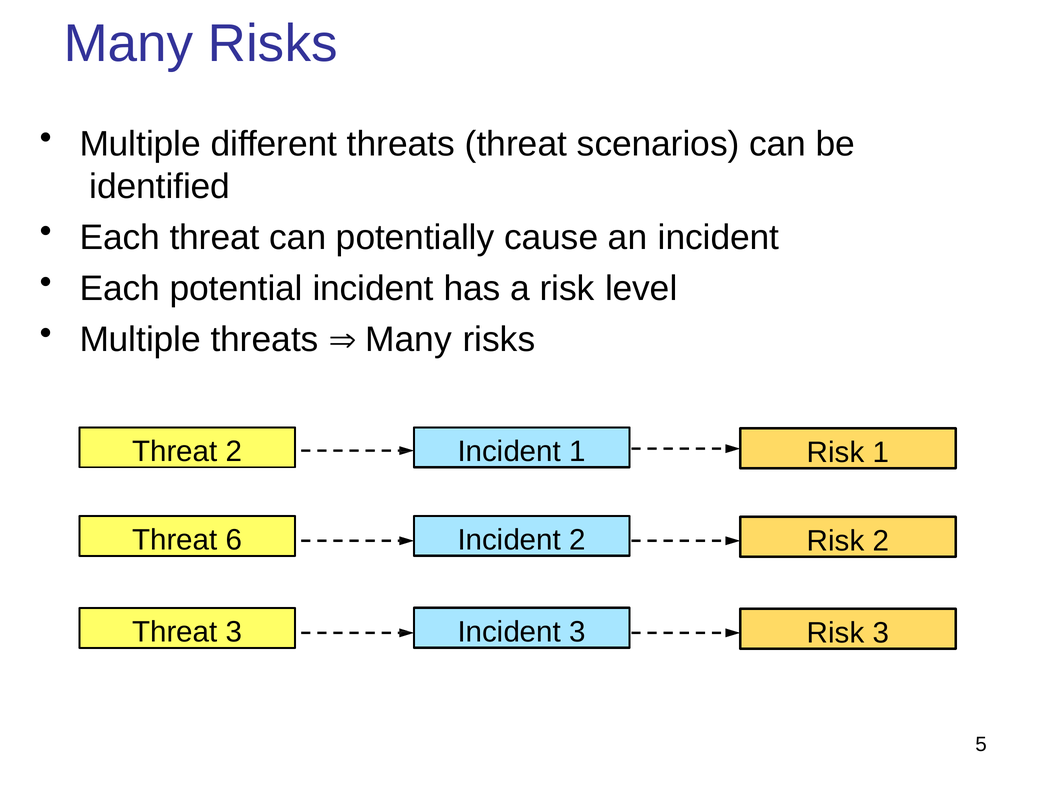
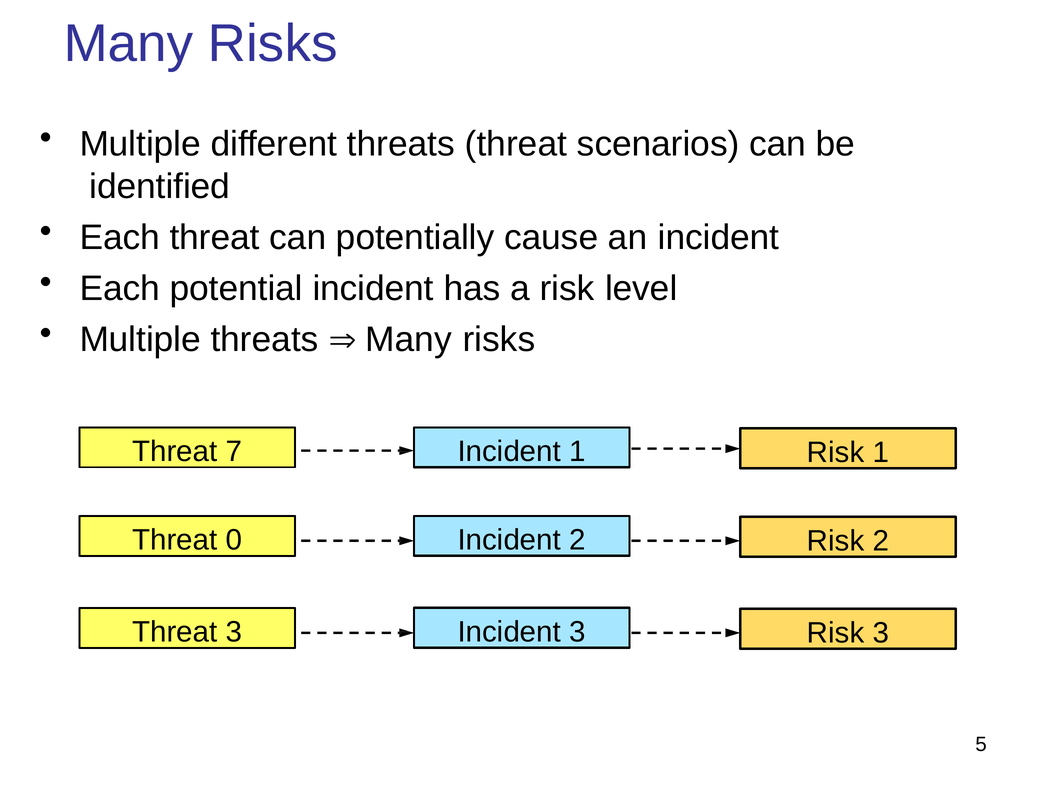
Threat 2: 2 -> 7 (234, 451)
6: 6 -> 0 (234, 540)
